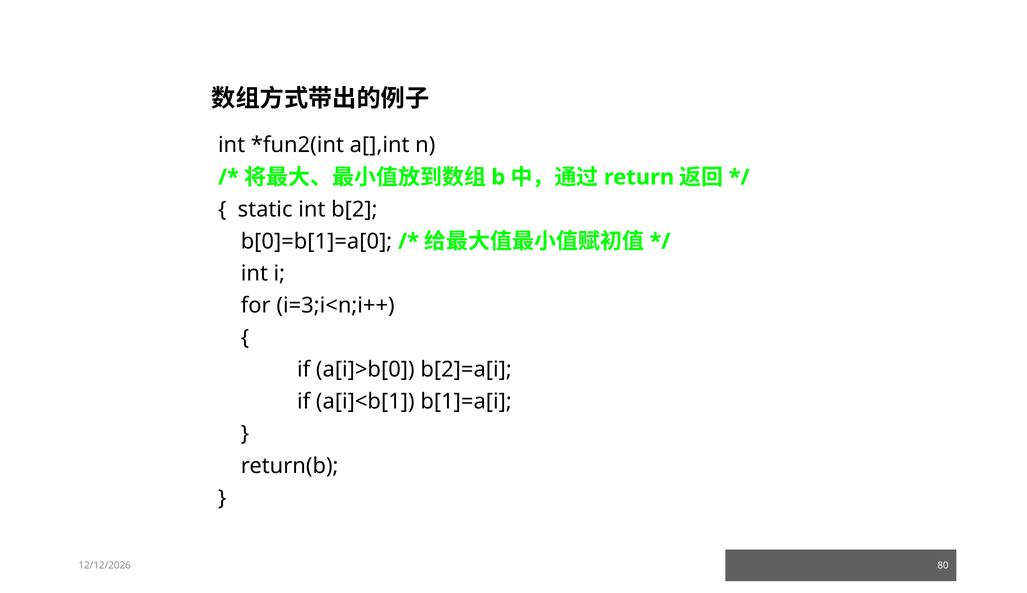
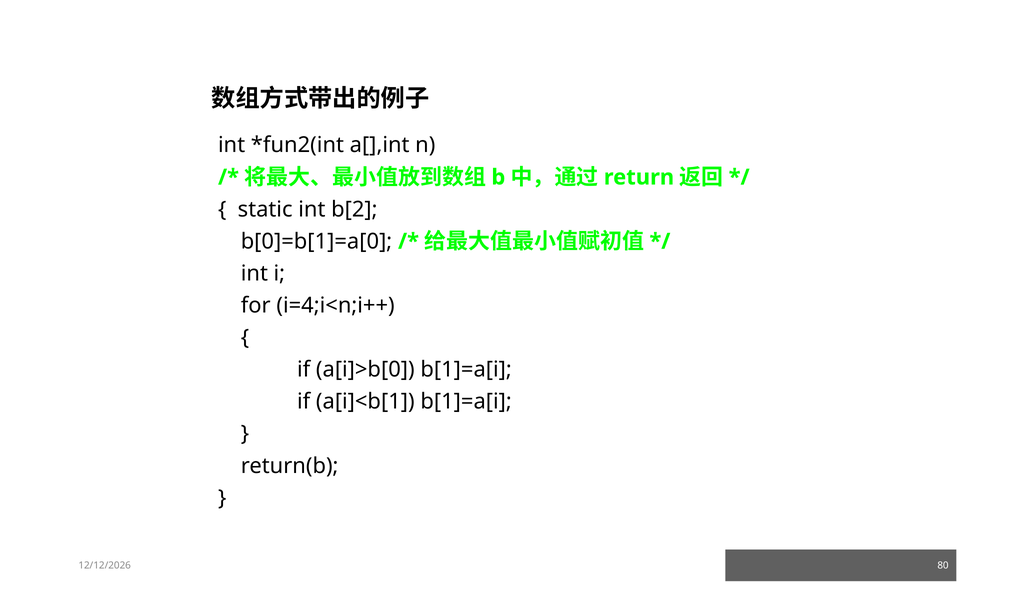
i=3;i<n;i++: i=3;i<n;i++ -> i=4;i<n;i++ (336, 306)
a[i]>b[0 b[2]=a[i: b[2]=a[i -> b[1]=a[i (466, 370)
